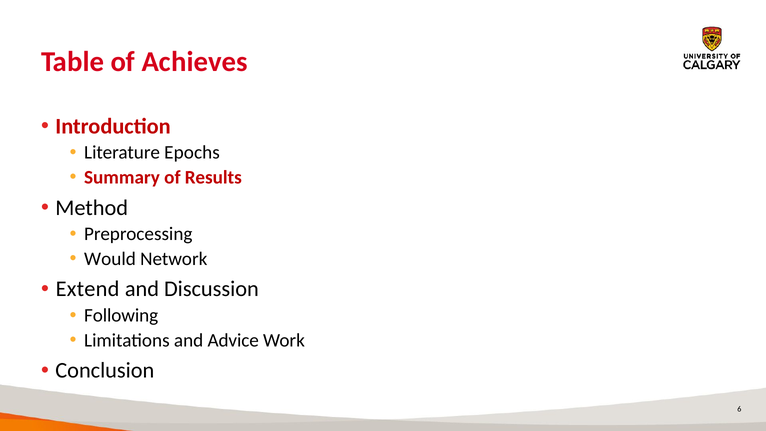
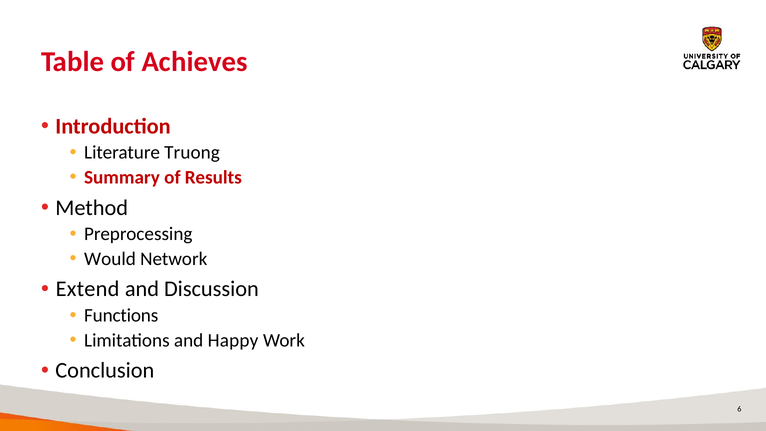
Epochs: Epochs -> Truong (192, 153)
Following: Following -> Functions (121, 315)
Advice: Advice -> Happy (233, 340)
